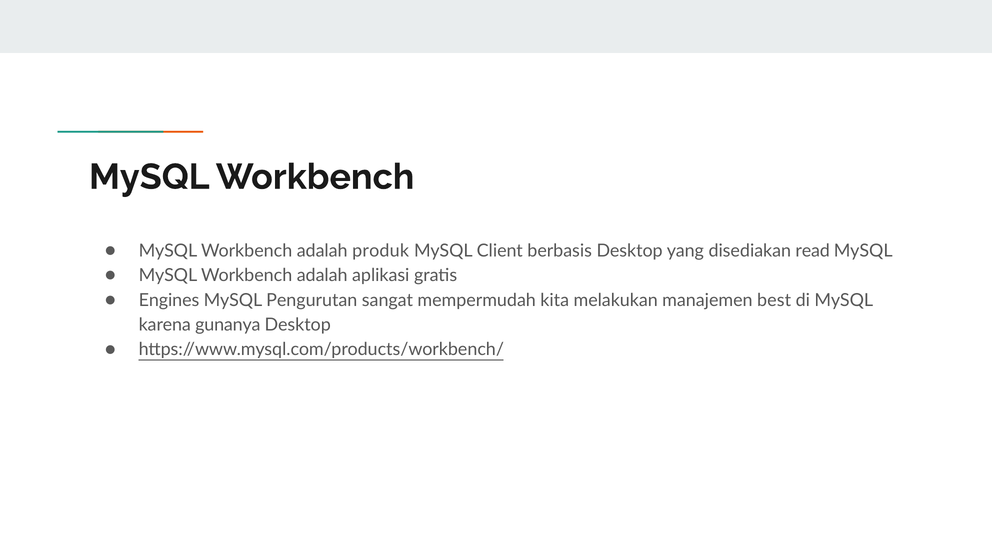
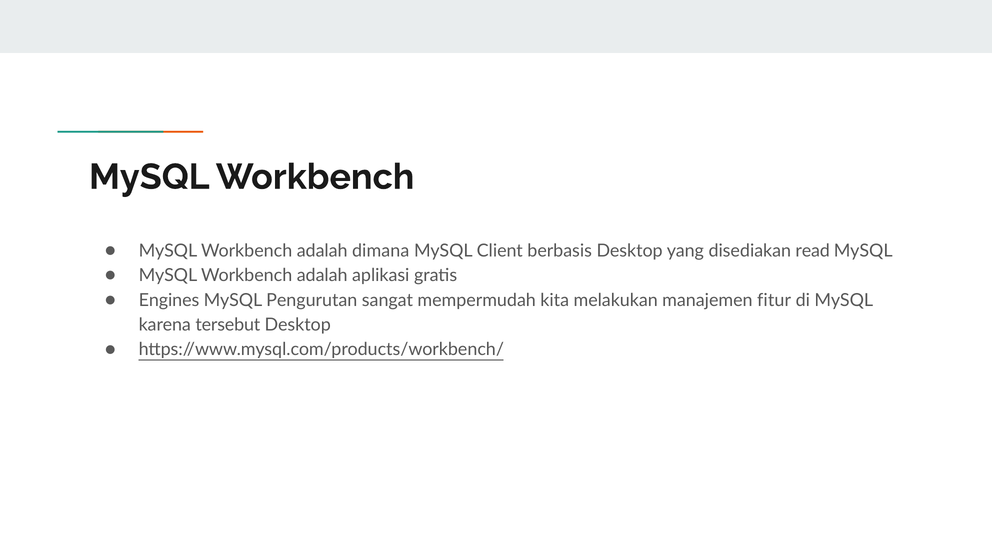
produk: produk -> dimana (381, 251)
best: best -> fitur (774, 300)
gunanya: gunanya -> tersebut (228, 325)
